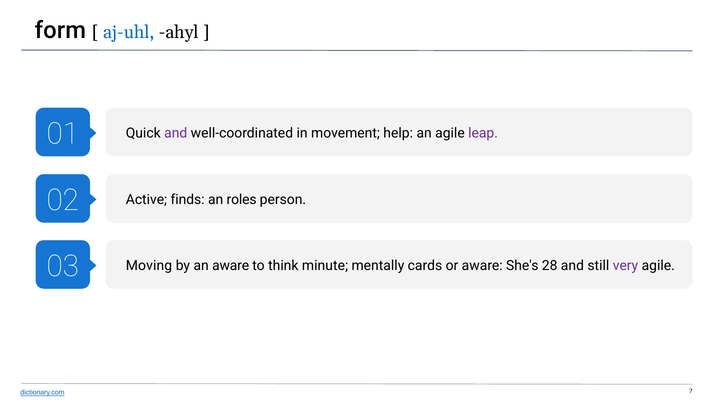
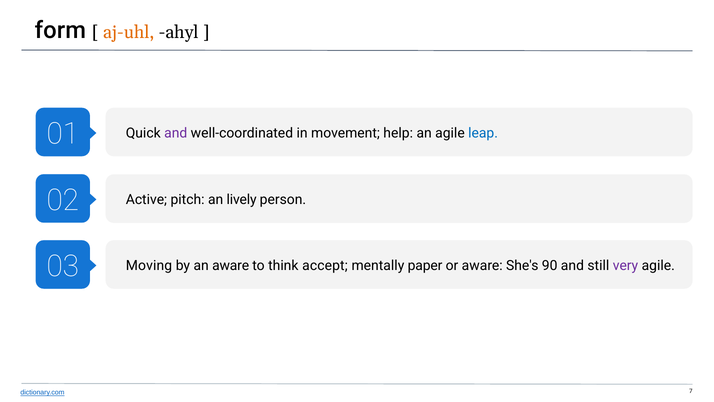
aj-uhl colour: blue -> orange (129, 32)
leap colour: purple -> blue (483, 133)
finds: finds -> pitch (188, 199)
roles: roles -> lively (242, 199)
minute: minute -> accept (325, 265)
cards: cards -> paper (425, 265)
28: 28 -> 90 (550, 265)
